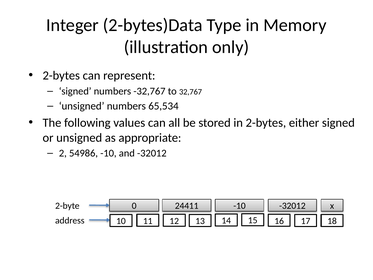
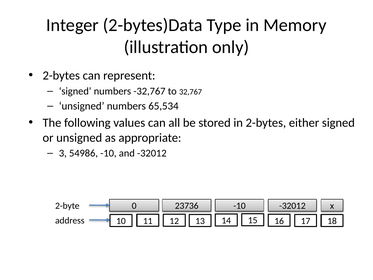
2: 2 -> 3 (63, 153)
24411: 24411 -> 23736 (187, 206)
